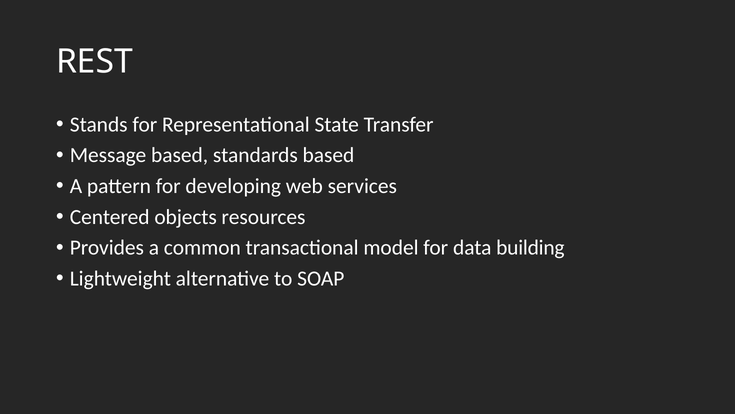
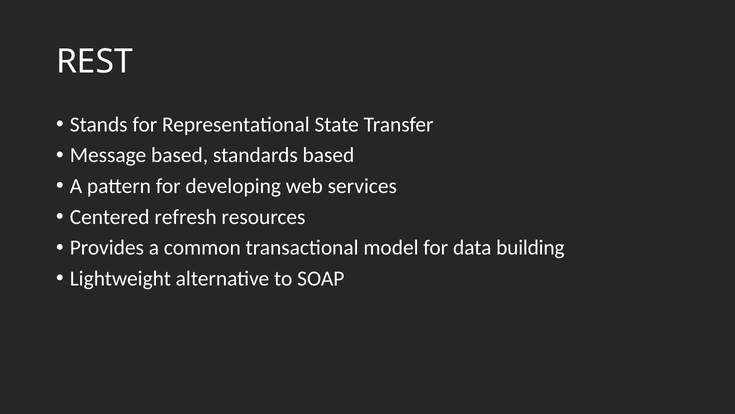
objects: objects -> refresh (186, 217)
